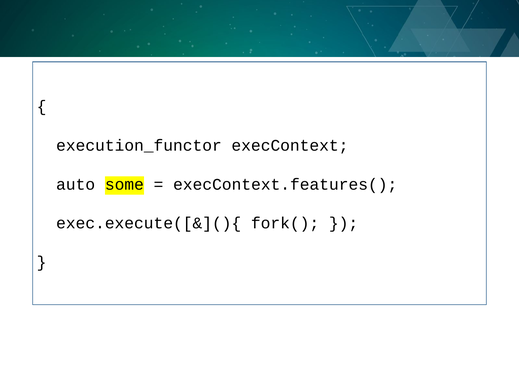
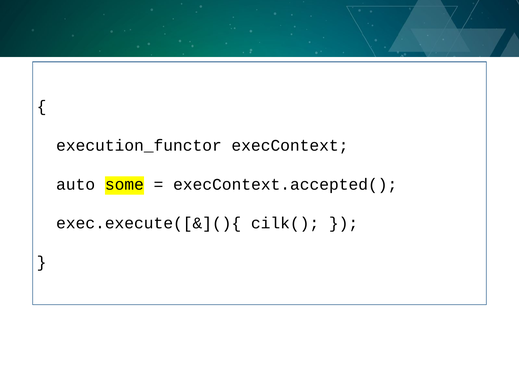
execContext.features(: execContext.features( -> execContext.accepted( (285, 185)
fork(: fork( -> cilk( (285, 223)
